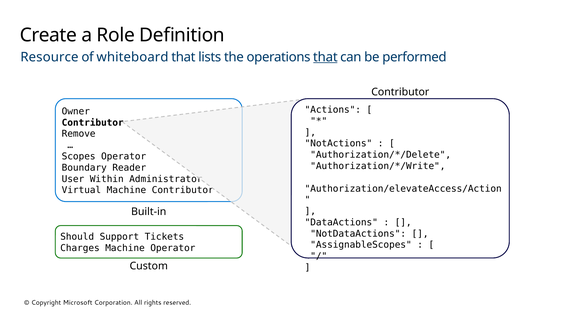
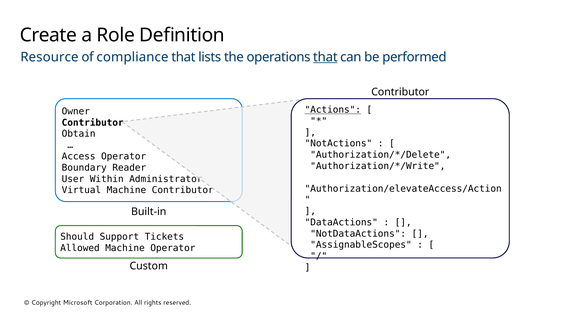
whiteboard: whiteboard -> compliance (132, 57)
Actions underline: none -> present (333, 110)
Remove: Remove -> Obtain (79, 134)
Scopes: Scopes -> Access (79, 156)
Charges: Charges -> Allowed (80, 248)
